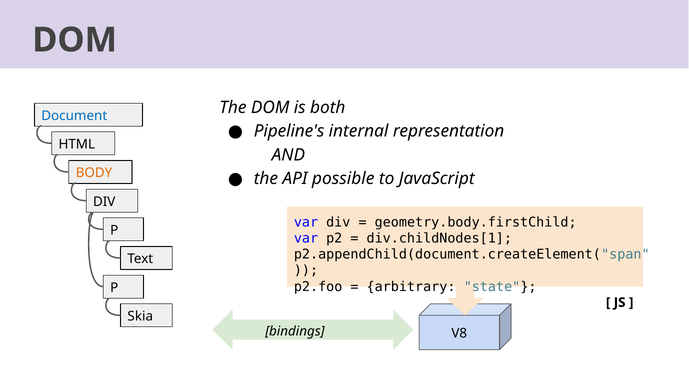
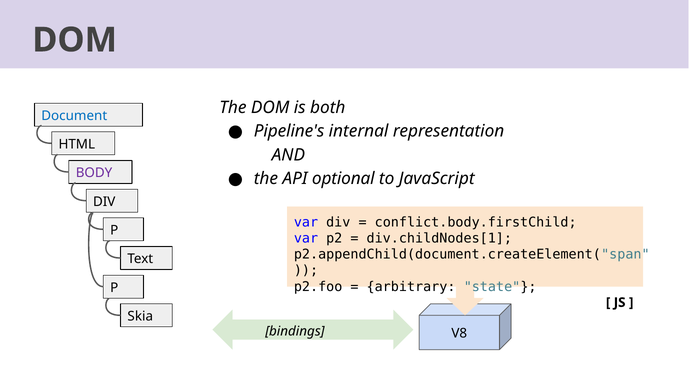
BODY colour: orange -> purple (94, 173)
possible: possible -> optional (343, 179)
geometry.body.firstChild: geometry.body.firstChild -> conflict.body.firstChild (476, 223)
